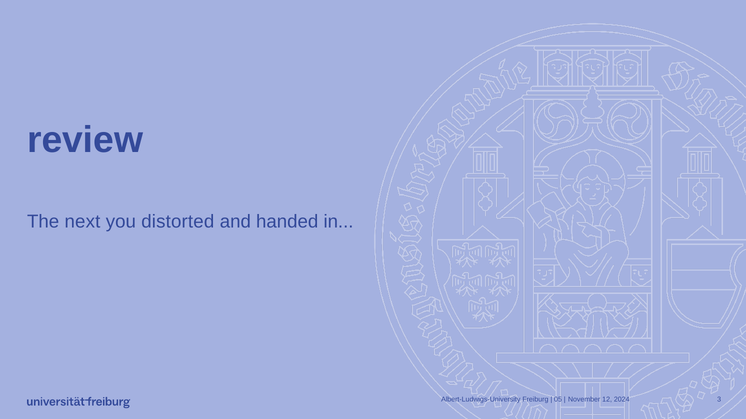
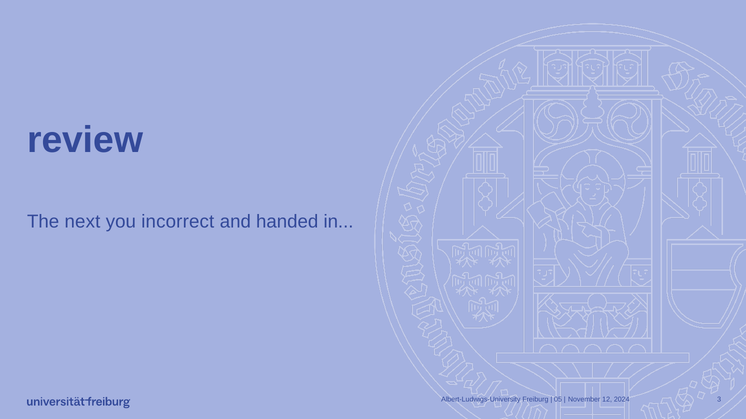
distorted: distorted -> incorrect (178, 222)
